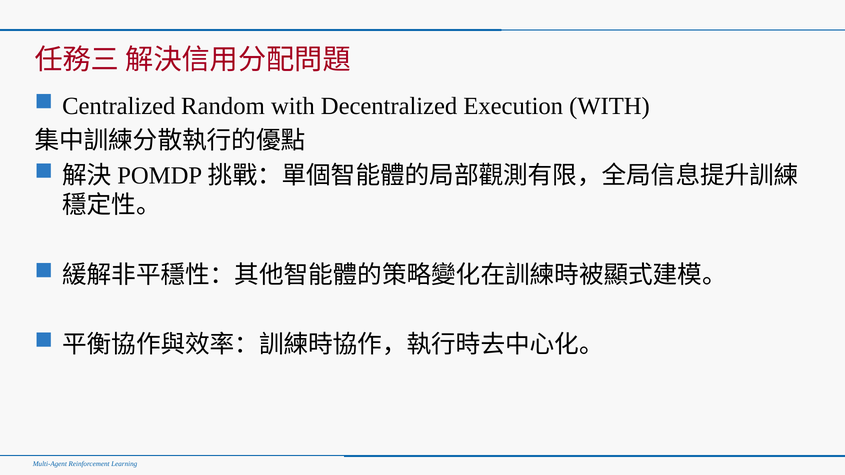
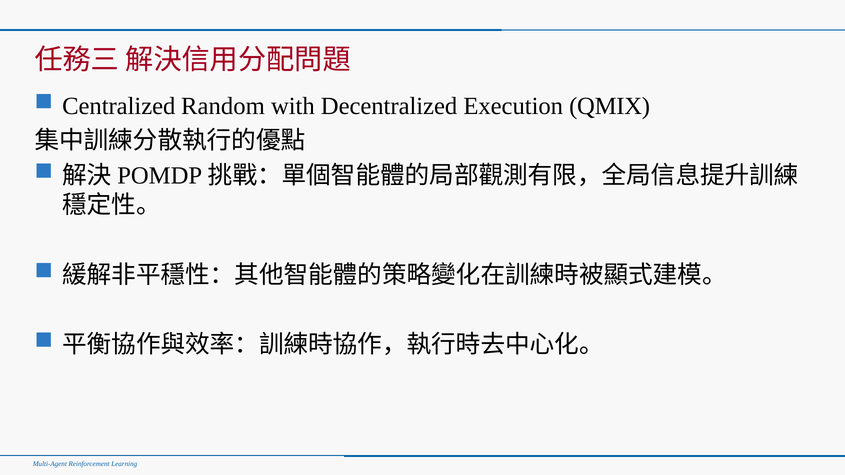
Execution WITH: WITH -> QMIX (610, 106)
